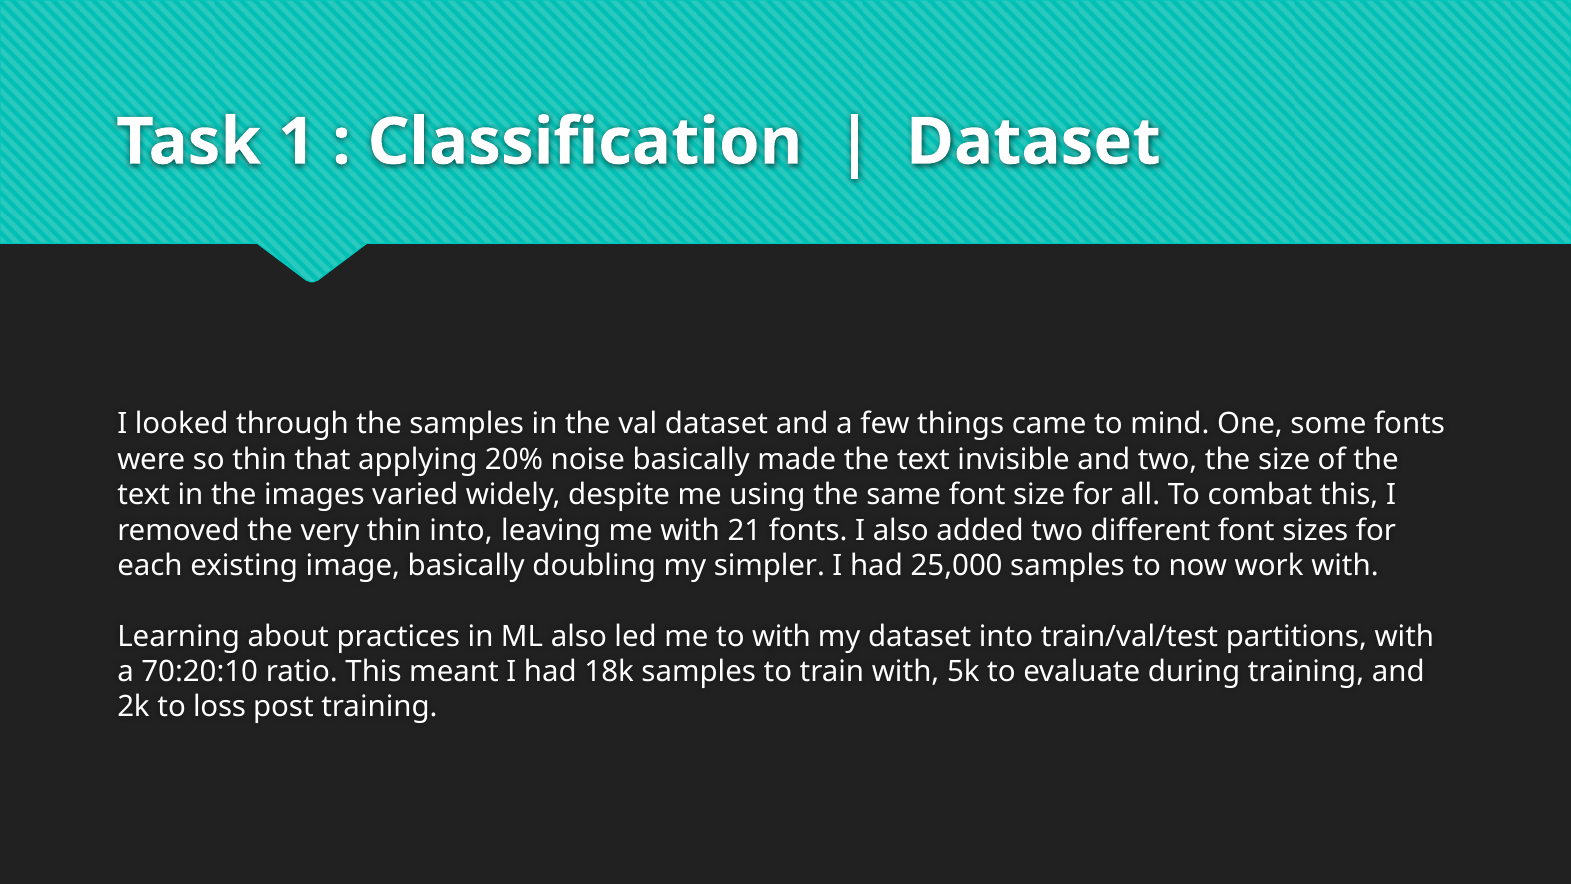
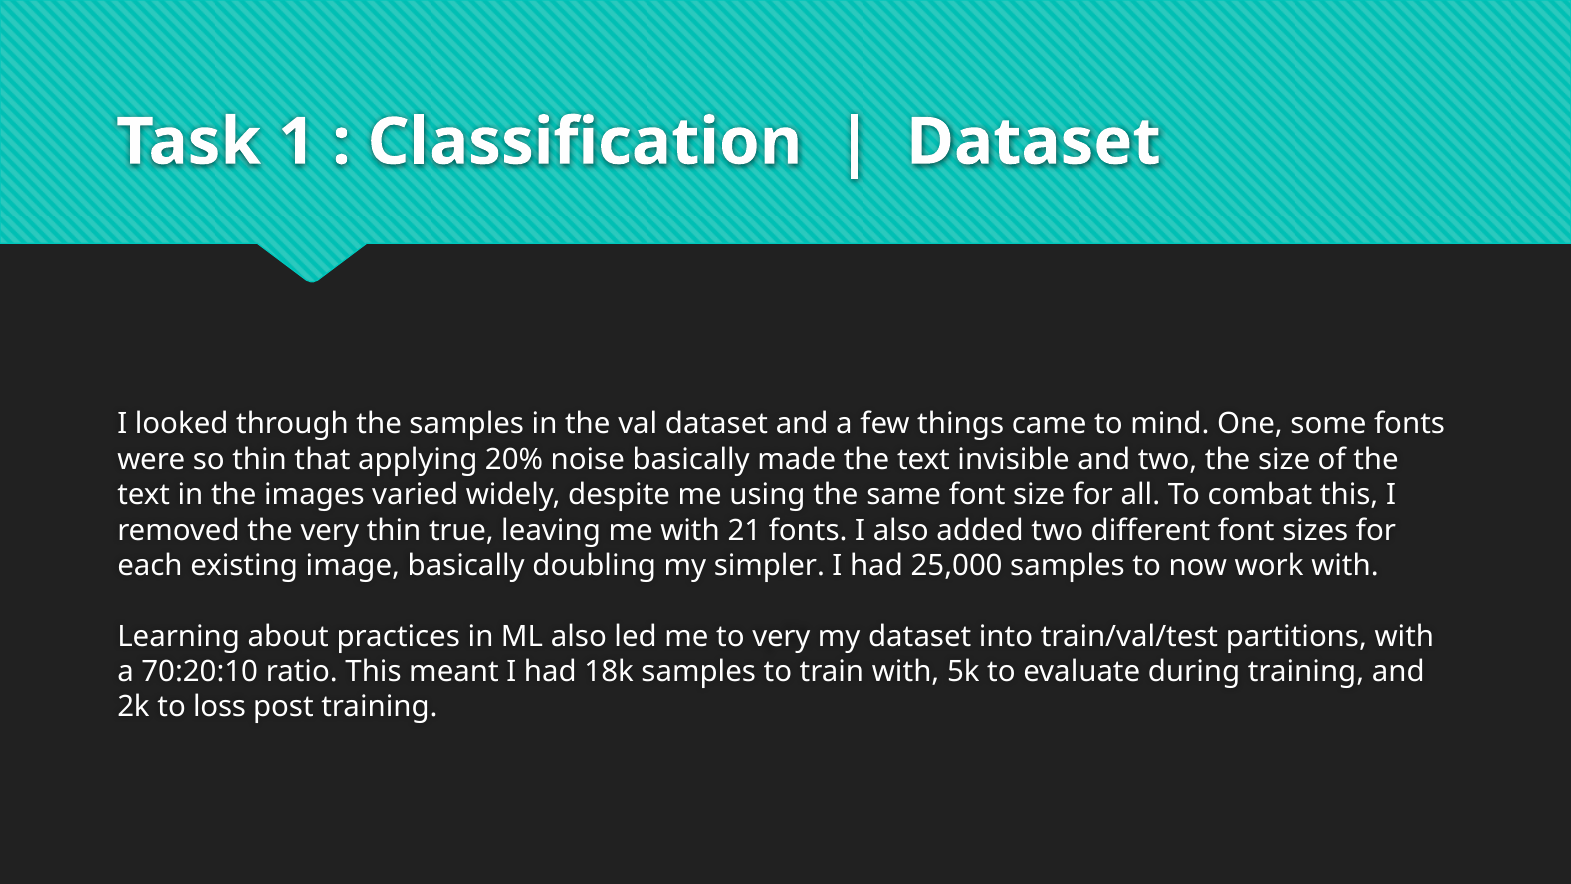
thin into: into -> true (461, 530)
to with: with -> very (781, 636)
